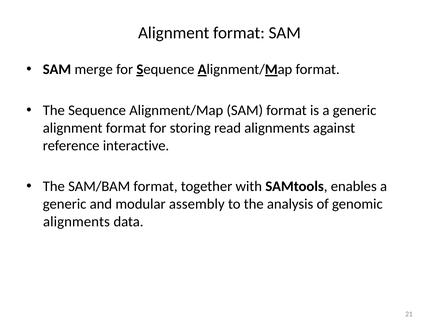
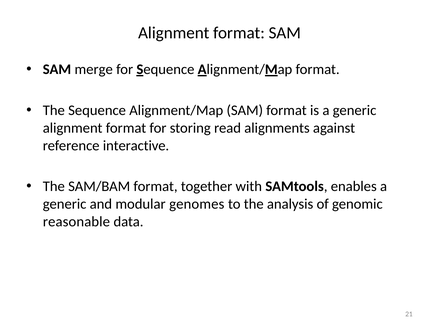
assembly: assembly -> genomes (197, 204)
alignments: alignments -> reasonable (76, 222)
